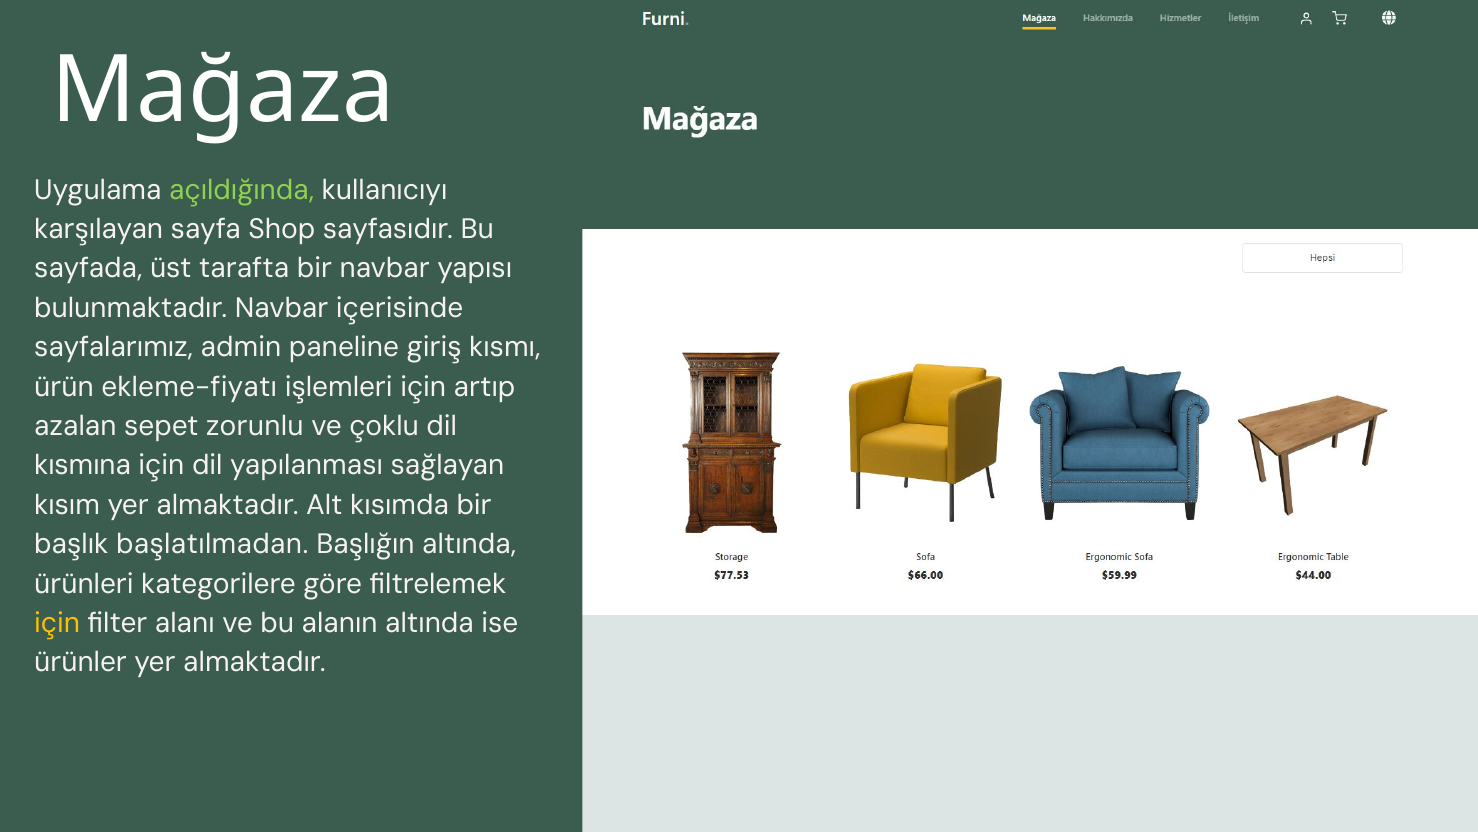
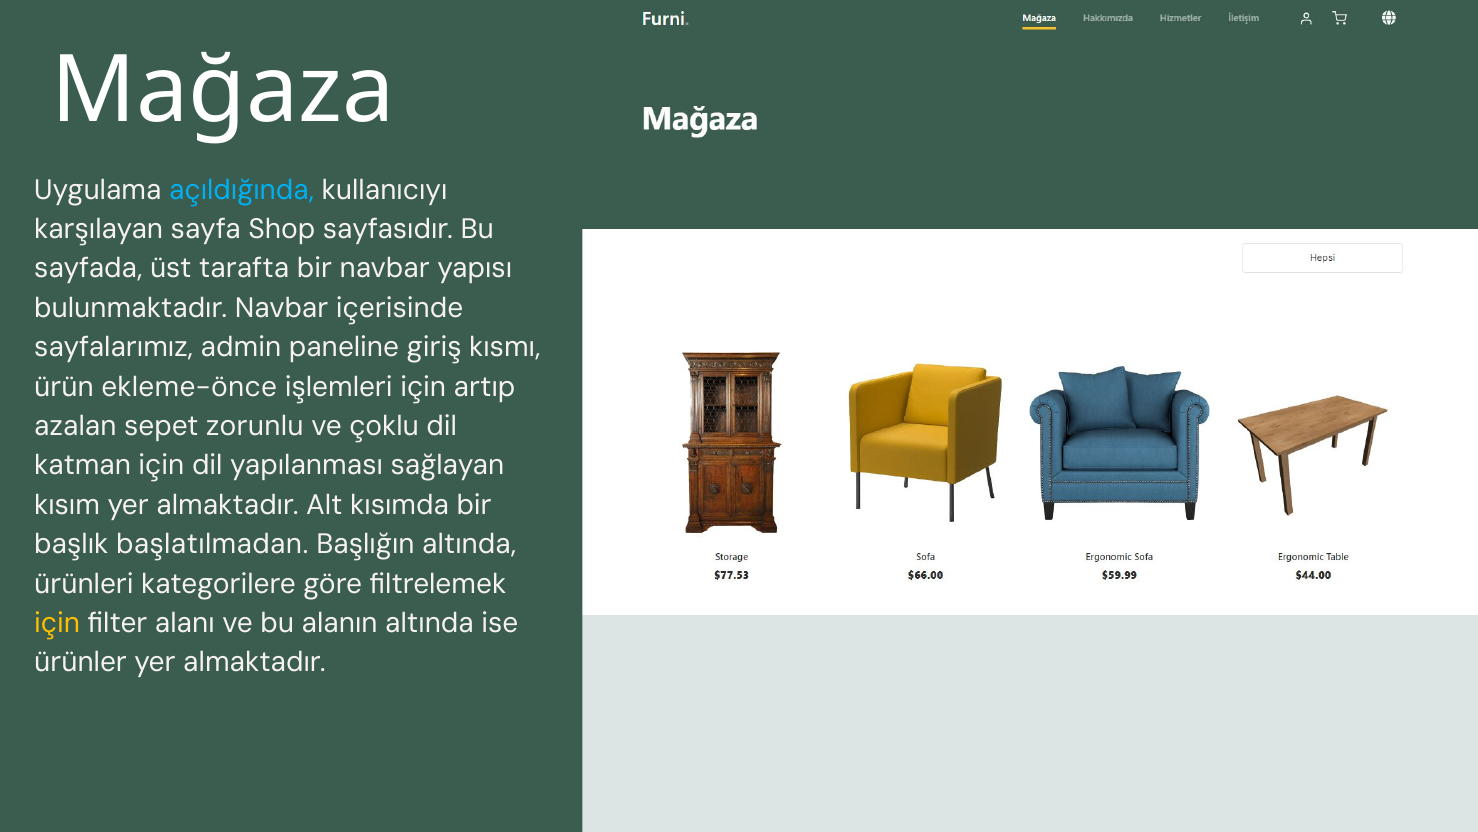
açıldığında colour: light green -> light blue (242, 190)
ekleme-fiyatı: ekleme-fiyatı -> ekleme-önce (189, 387)
kısmına: kısmına -> katman (83, 465)
